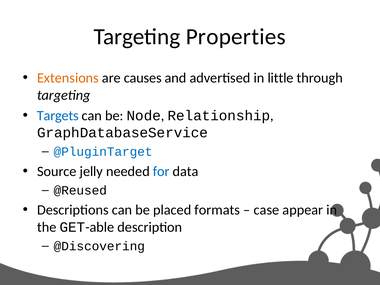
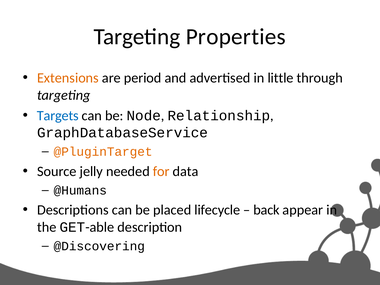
causes: causes -> period (143, 78)
@PluginTarget colour: blue -> orange (103, 152)
for colour: blue -> orange (161, 171)
@Reused: @Reused -> @Humans (80, 190)
formats: formats -> lifecycle (217, 210)
case: case -> back (266, 210)
